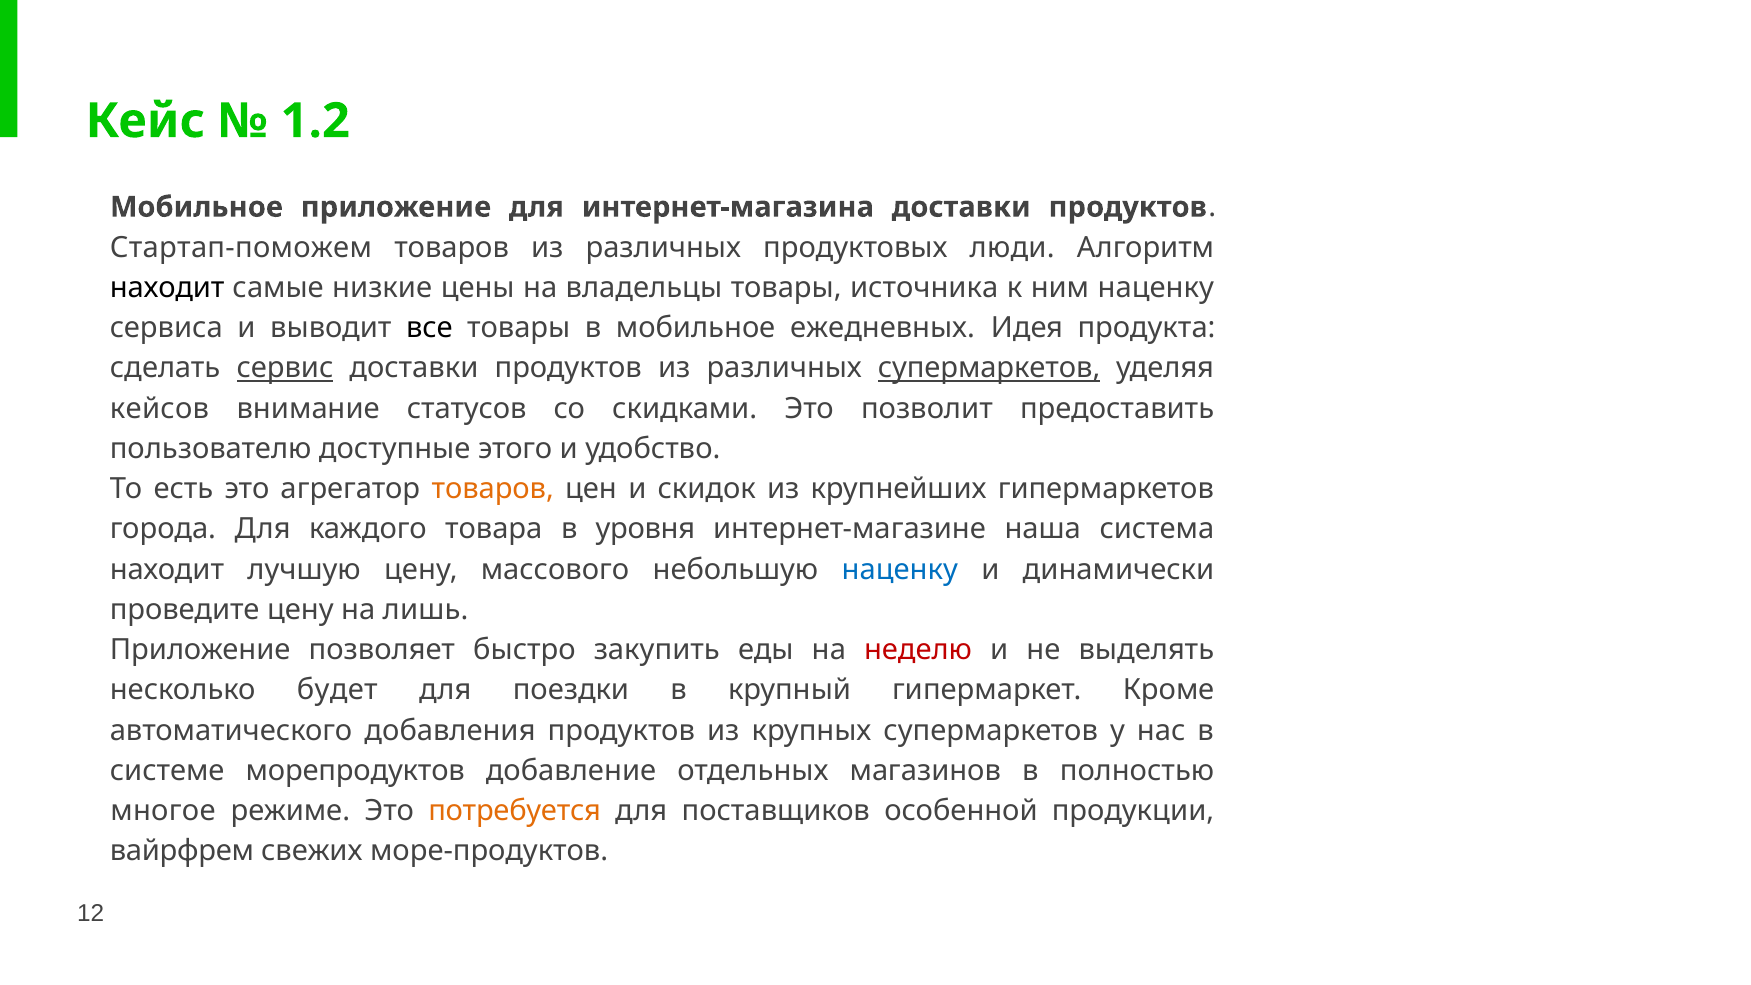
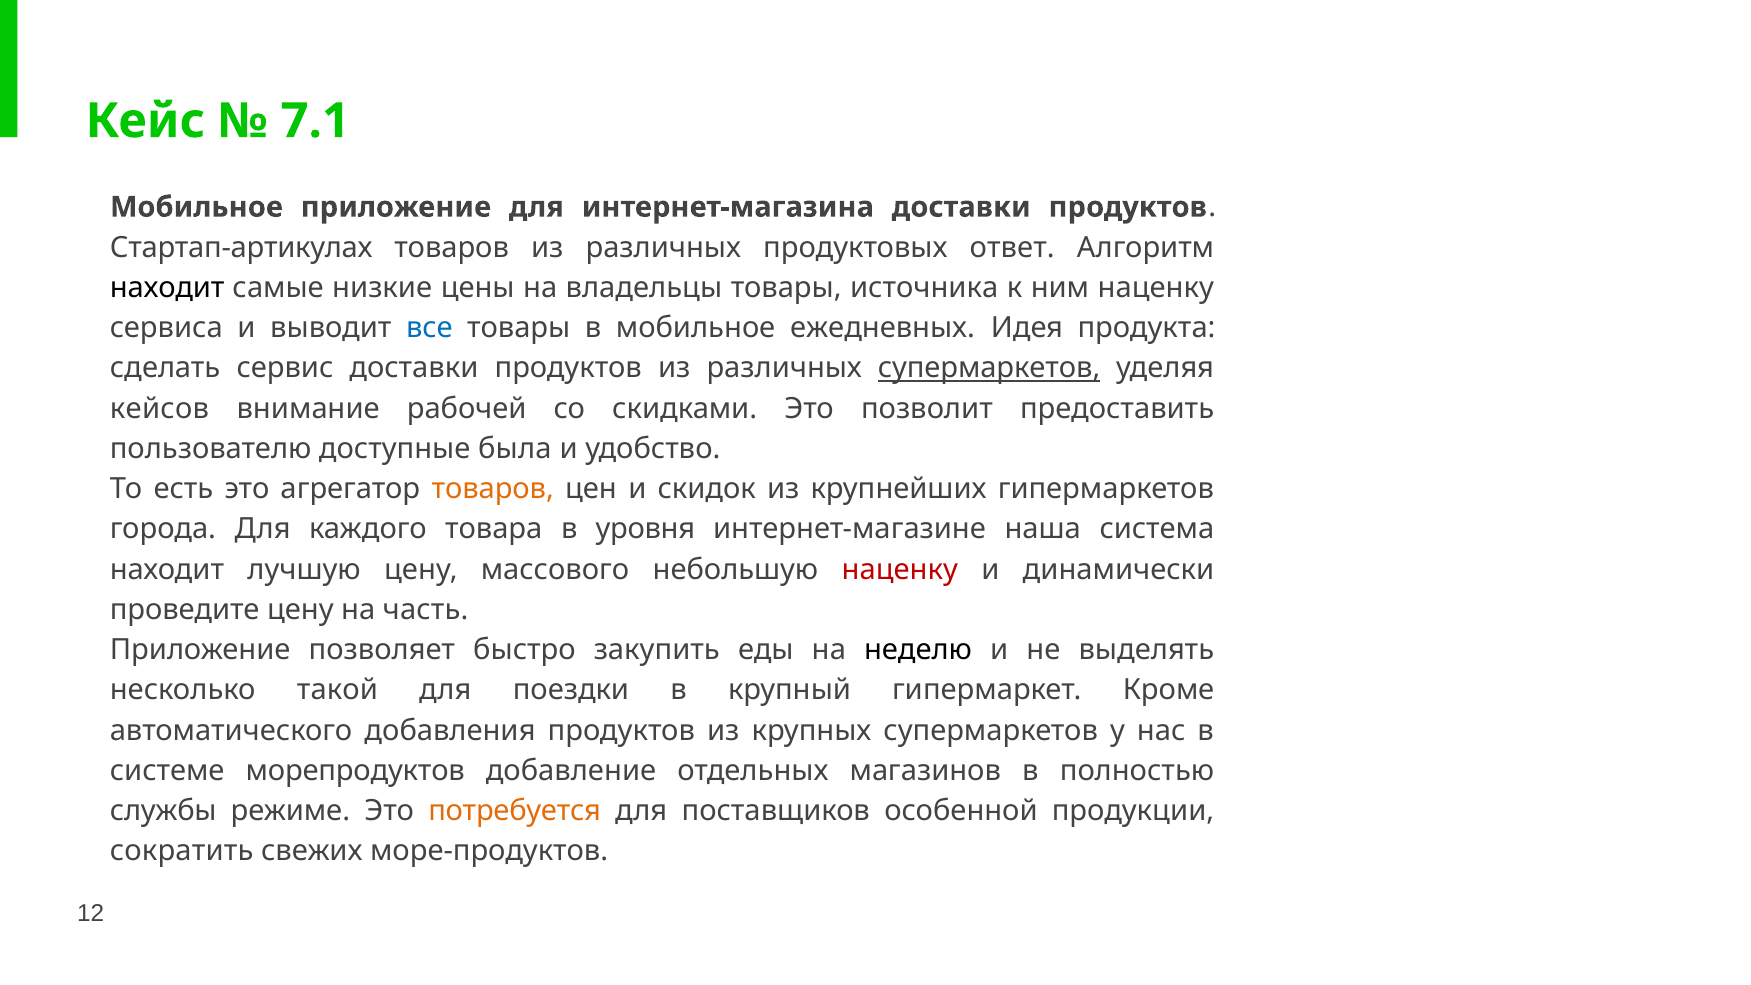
1.2: 1.2 -> 7.1 (315, 121)
Стартап-поможем: Стартап-поможем -> Стартап-артикулах (241, 247)
люди: люди -> ответ (1012, 247)
все colour: black -> blue (429, 328)
сервис underline: present -> none (285, 368)
статусов: статусов -> рабочей (467, 408)
этого: этого -> была (515, 449)
наценку colour: blue -> red (900, 569)
лишь: лишь -> часть (426, 610)
неделю colour: red -> black (918, 650)
будет: будет -> такой (337, 690)
многое: многое -> службы (163, 811)
вайрфрем: вайрфрем -> сократить (182, 851)
